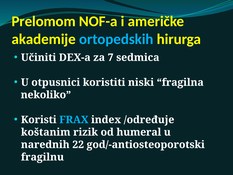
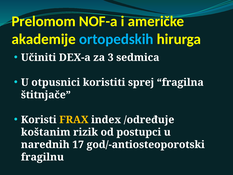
7: 7 -> 3 (111, 57)
niski: niski -> sprej (141, 82)
nekoliko: nekoliko -> štitnjače (46, 95)
FRAX colour: light blue -> yellow (74, 120)
humeral: humeral -> postupci (139, 132)
22: 22 -> 17 (78, 144)
